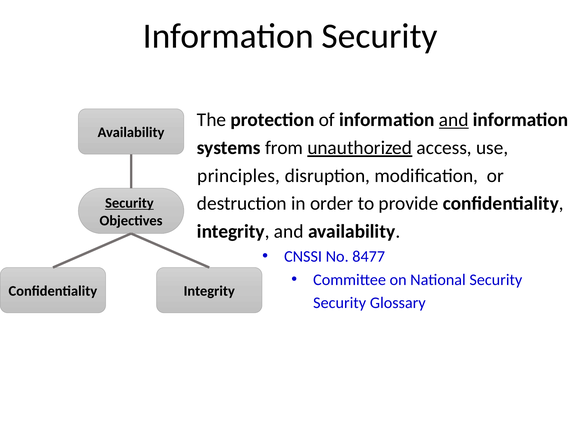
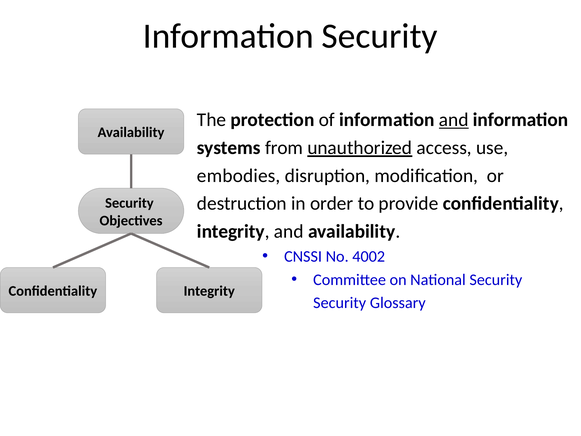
principles: principles -> embodies (239, 176)
Security underline: present -> none (129, 203)
8477: 8477 -> 4002 (369, 256)
